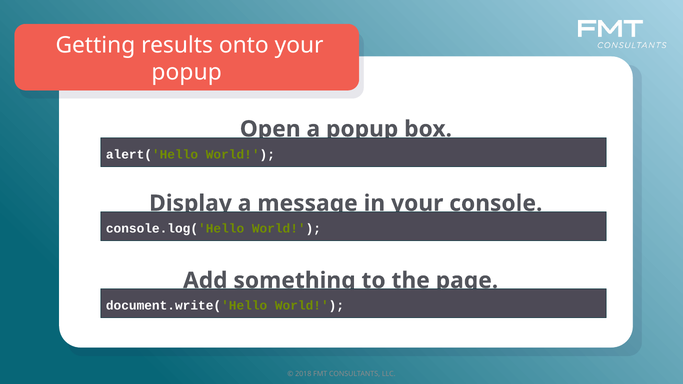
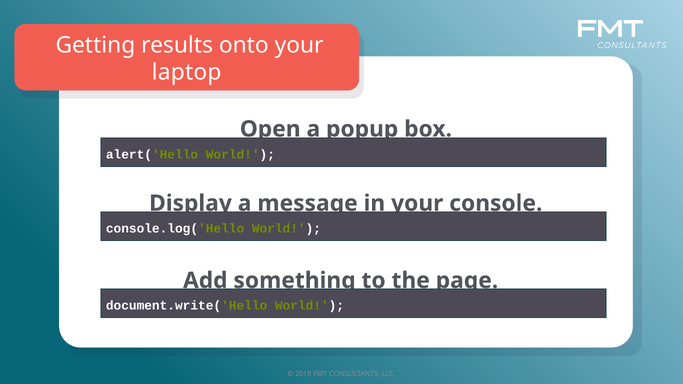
popup: popup -> laptop (187, 72)
